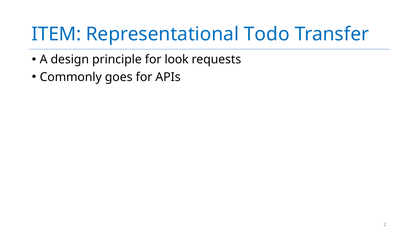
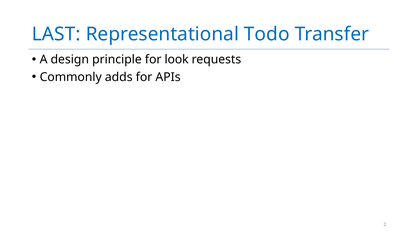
ITEM: ITEM -> LAST (56, 34)
goes: goes -> adds (119, 77)
